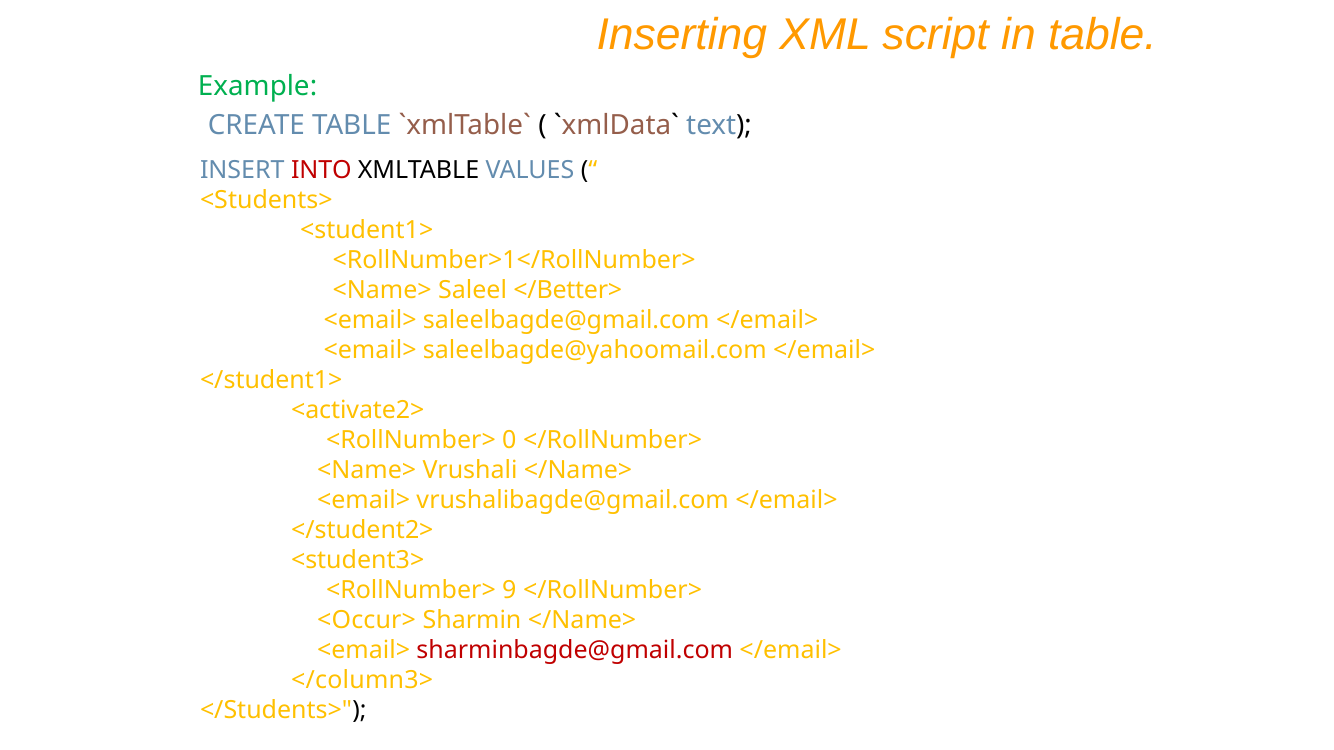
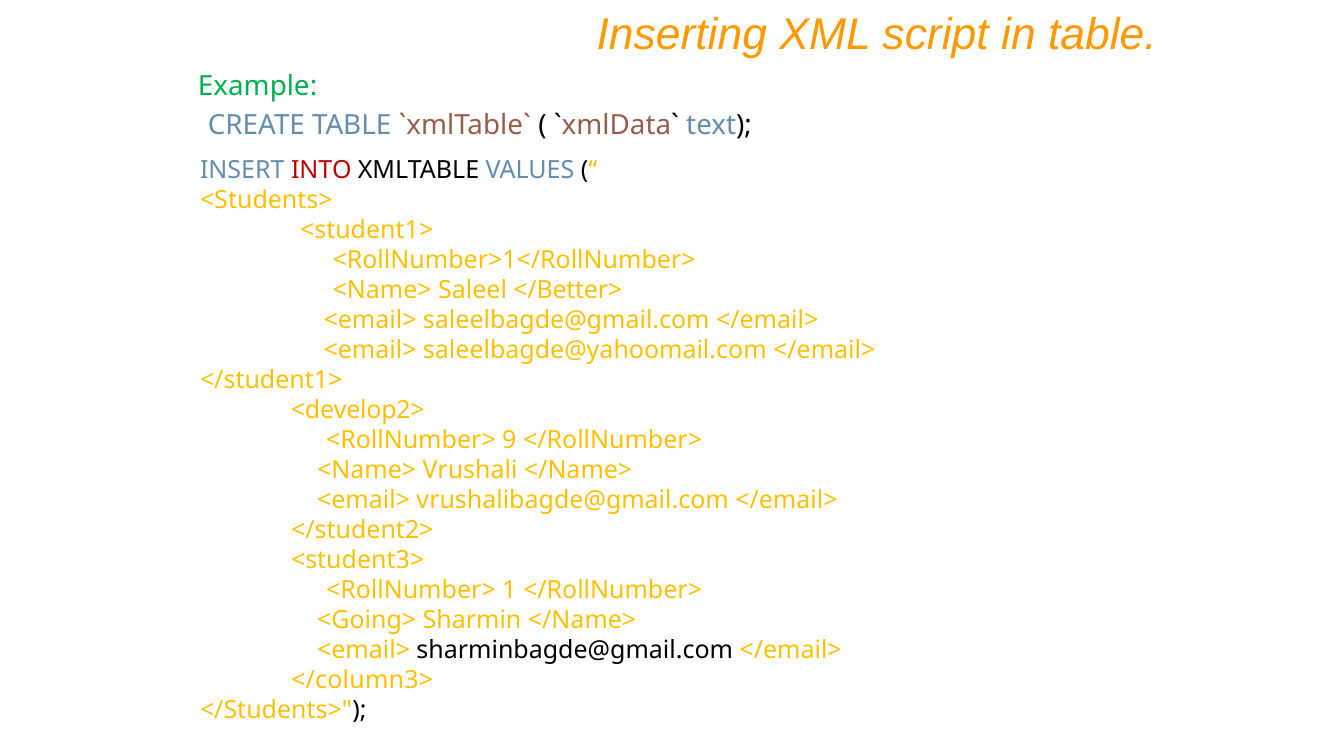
<activate2>: <activate2> -> <develop2> (358, 410)
0: 0 -> 9 (509, 440)
9: 9 -> 1 (509, 590)
<Occur>: <Occur> -> <Going> (367, 620)
sharminbagde@gmail.com colour: red -> black (575, 650)
